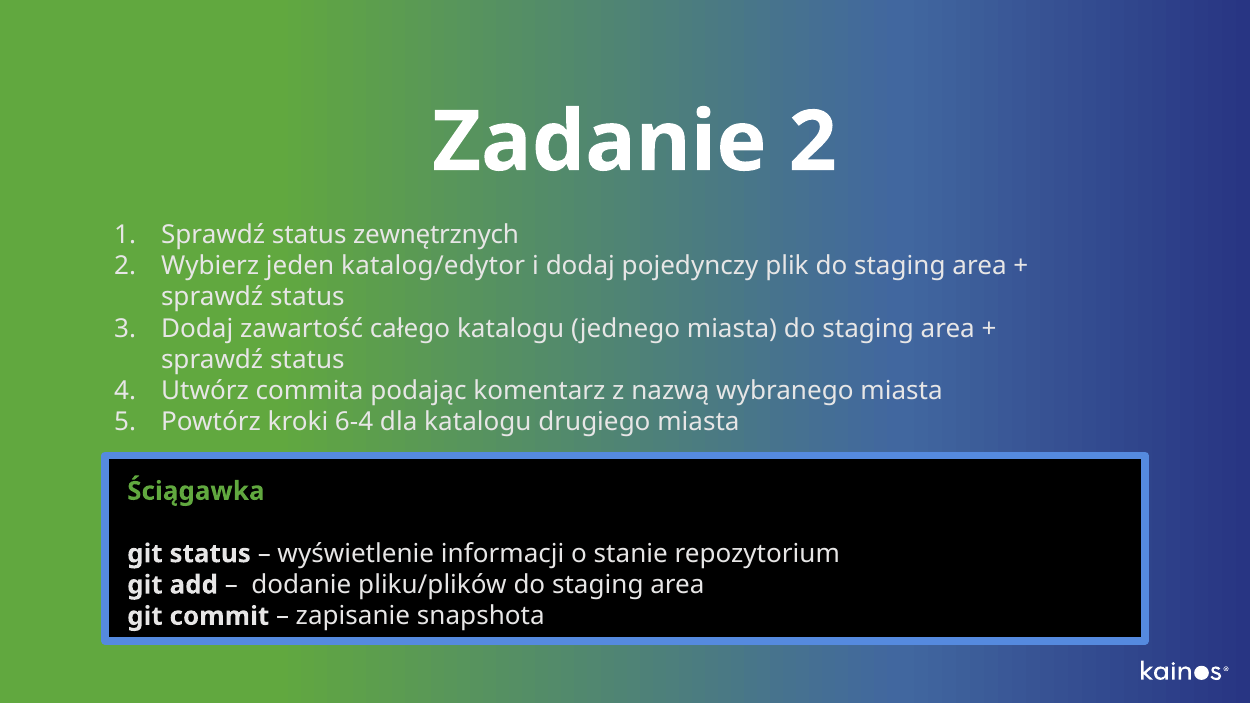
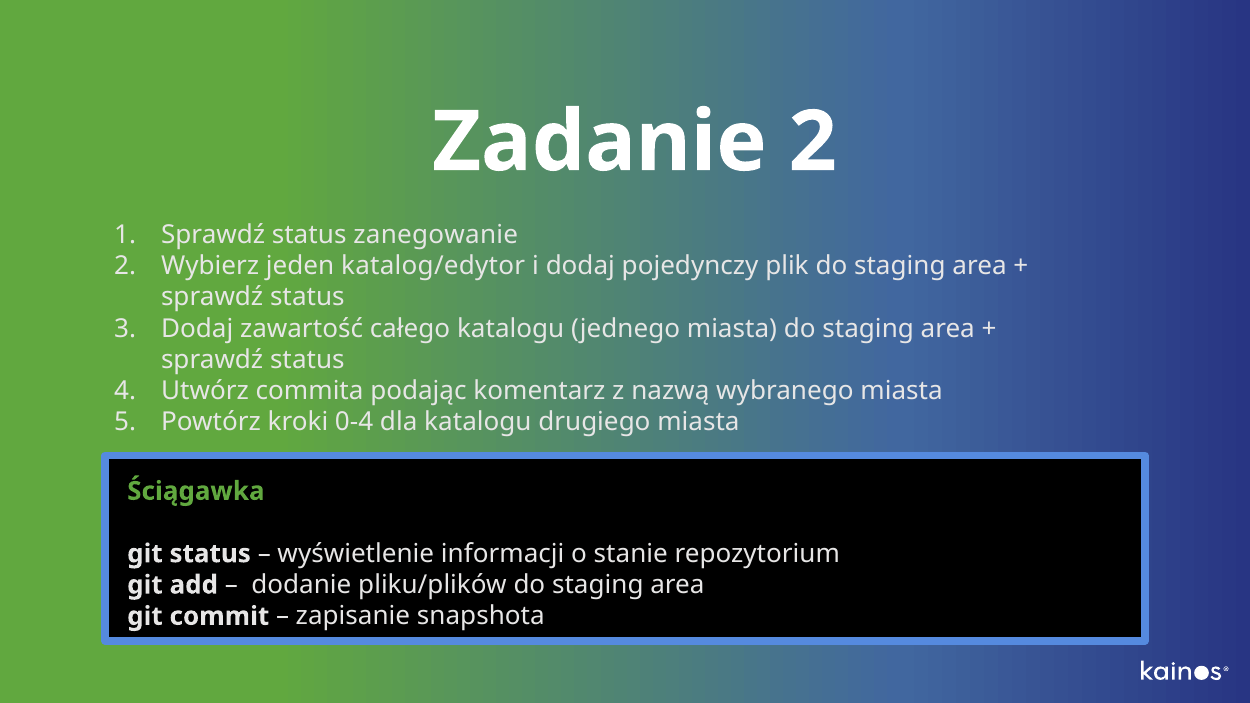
zewnętrznych: zewnętrznych -> zanegowanie (436, 235)
6-4: 6-4 -> 0-4 (354, 422)
